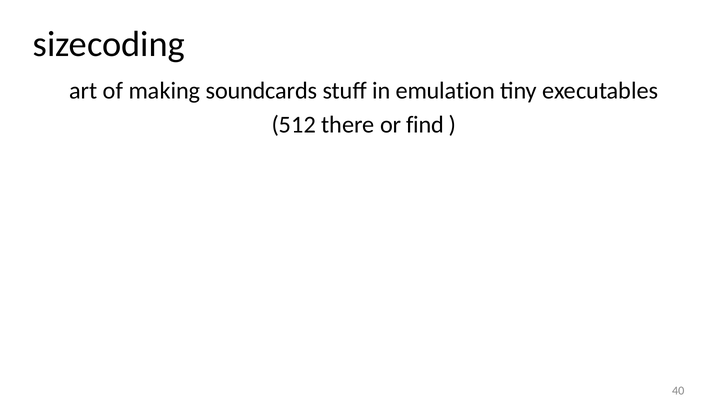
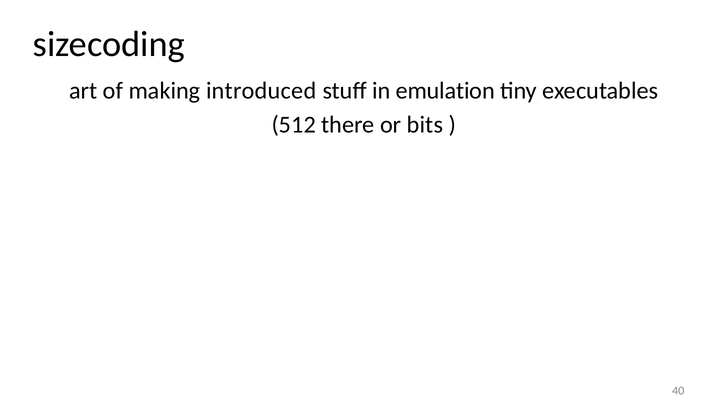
soundcards: soundcards -> introduced (261, 91)
find: find -> bits (425, 125)
